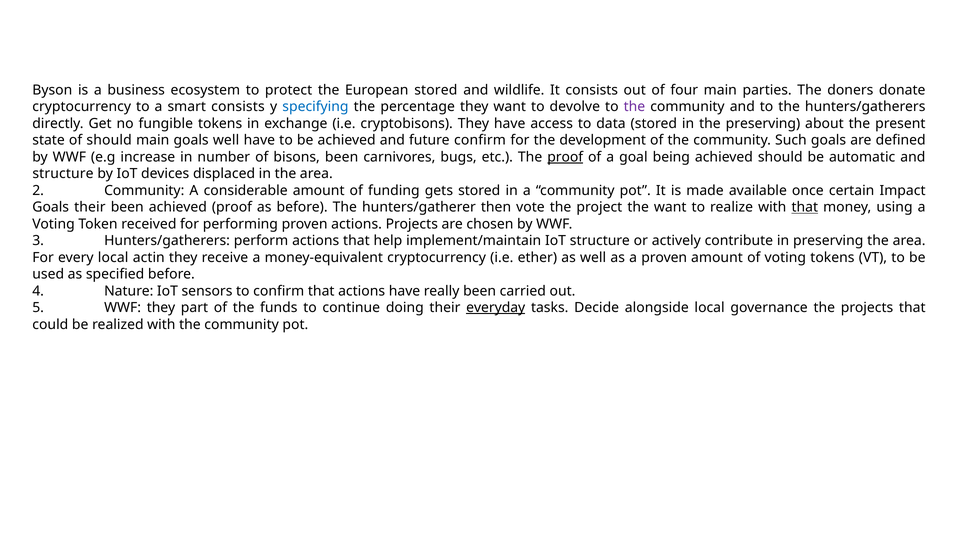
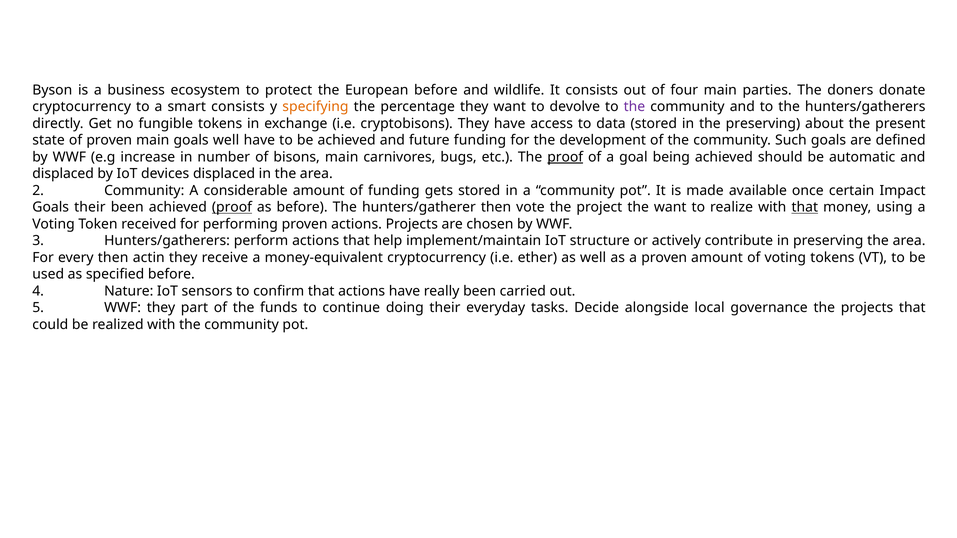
European stored: stored -> before (436, 90)
specifying colour: blue -> orange (315, 107)
of should: should -> proven (109, 140)
future confirm: confirm -> funding (480, 140)
bisons been: been -> main (342, 157)
structure: structure -> displaced (63, 174)
proof underline: none -> present (232, 207)
every local: local -> then (113, 258)
everyday underline: present -> none (496, 308)
